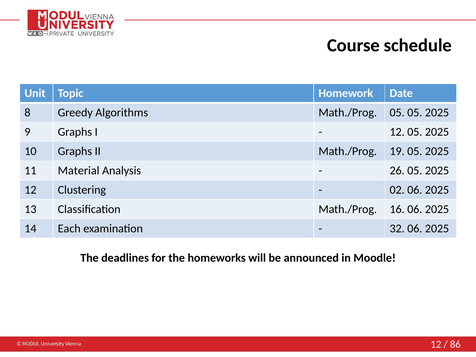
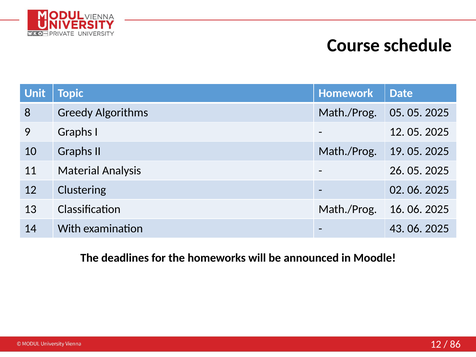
Each: Each -> With (69, 228)
32: 32 -> 43 (397, 228)
